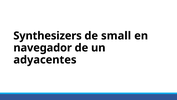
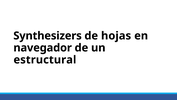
small: small -> hojas (116, 36)
adyacentes: adyacentes -> estructural (45, 60)
